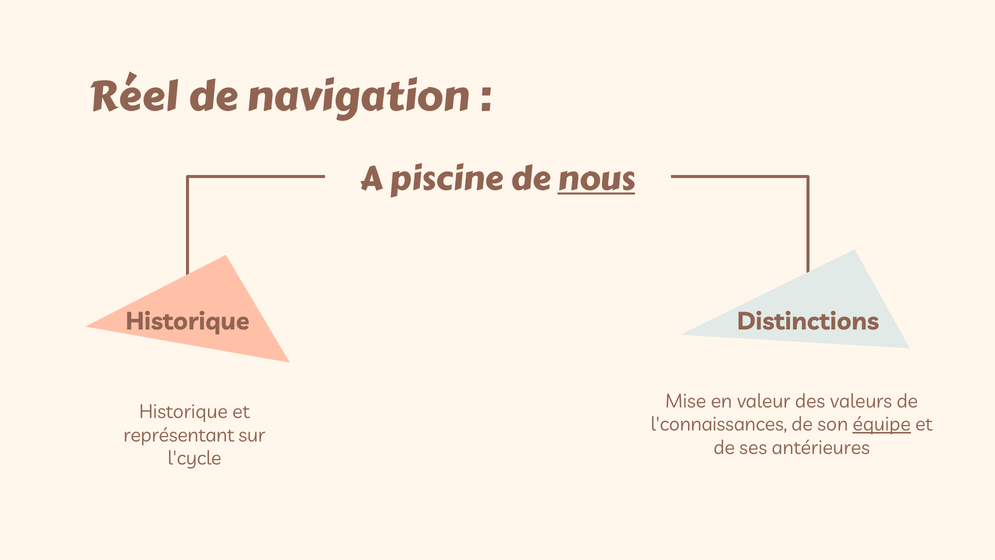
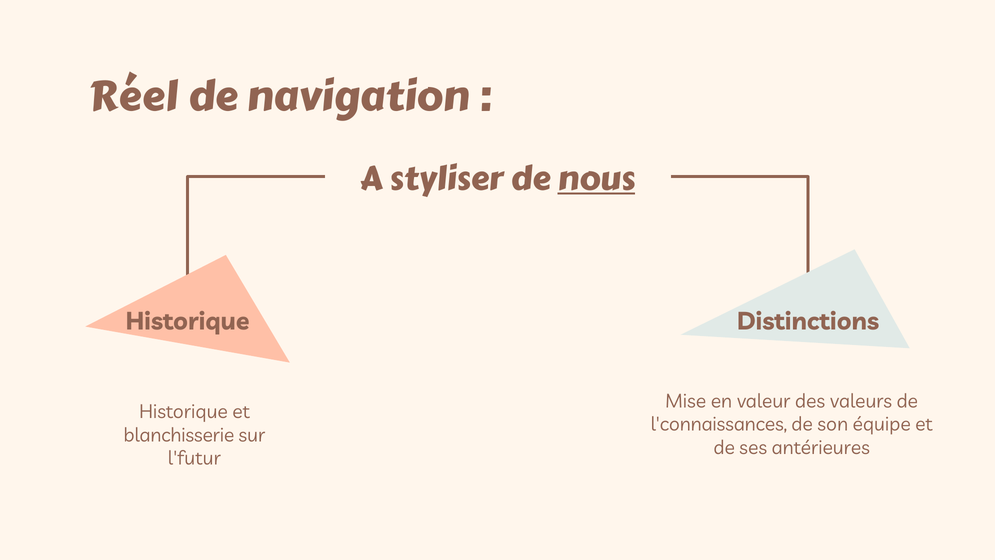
piscine: piscine -> styliser (447, 179)
équipe underline: present -> none (882, 424)
représentant: représentant -> blanchisserie (179, 435)
l'cycle: l'cycle -> l'futur (194, 458)
